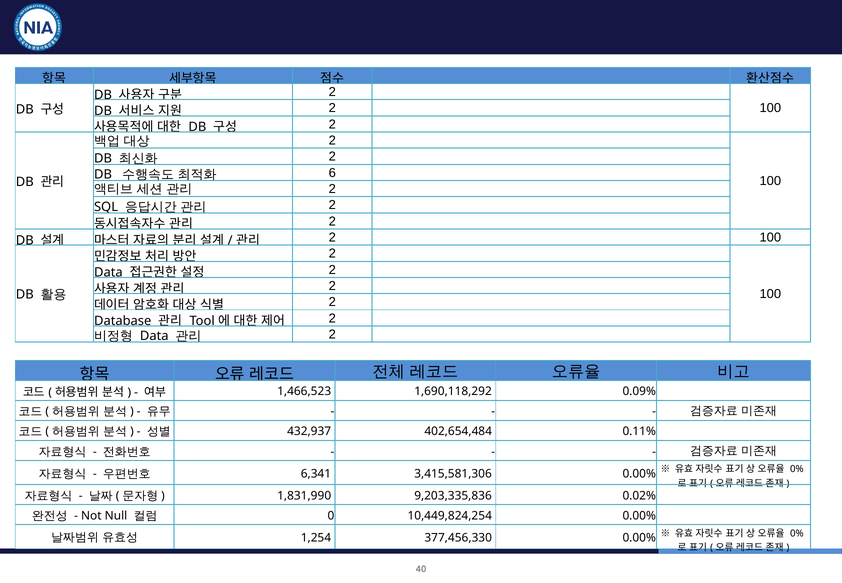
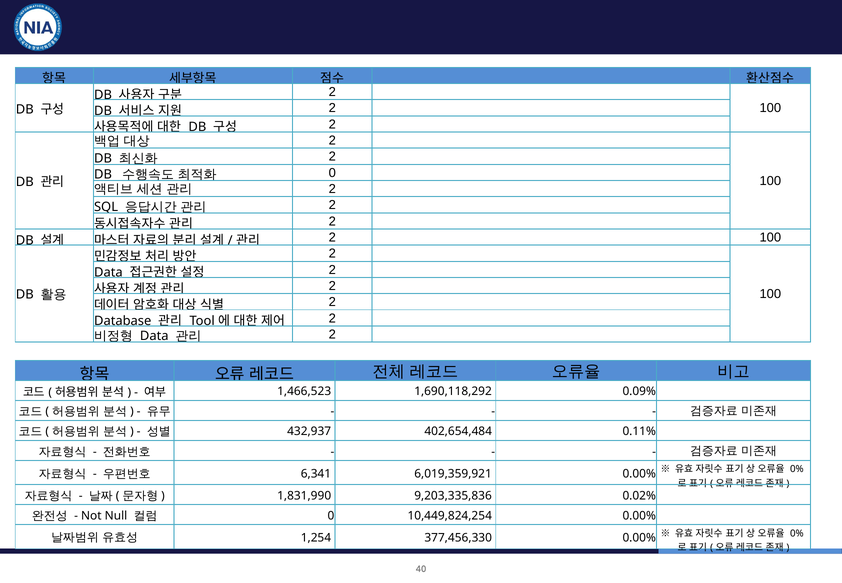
6: 6 -> 0 (332, 173)
3,415,581,306: 3,415,581,306 -> 6,019,359,921 (453, 474)
